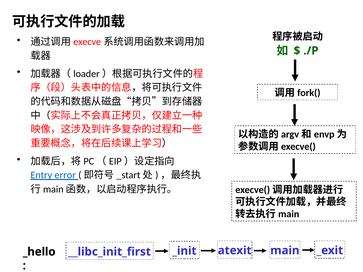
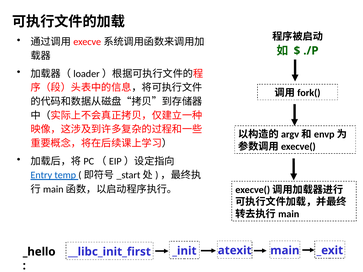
error: error -> temp (65, 175)
